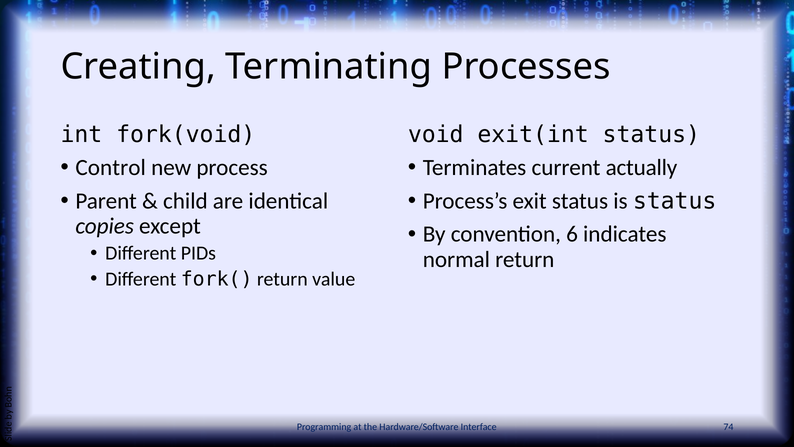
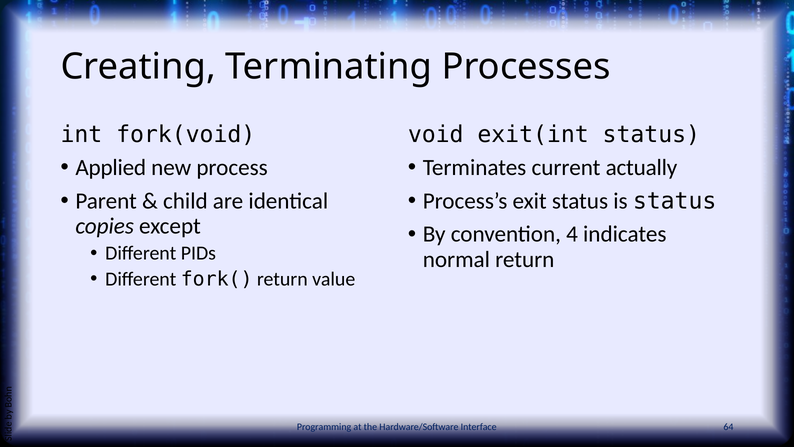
Control: Control -> Applied (111, 168)
6: 6 -> 4 (572, 234)
74: 74 -> 64 (728, 426)
